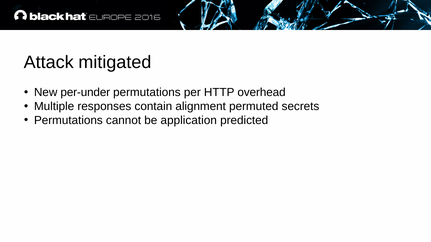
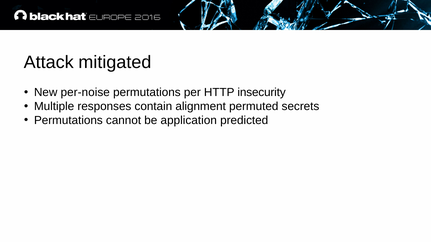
per-under: per-under -> per-noise (85, 93)
overhead: overhead -> insecurity (262, 93)
